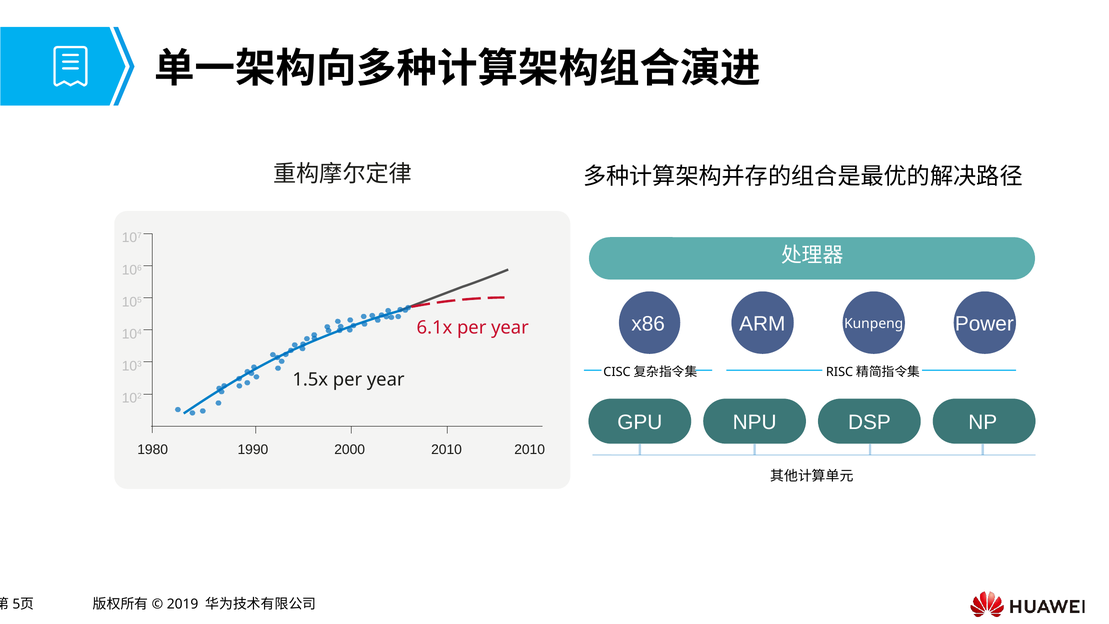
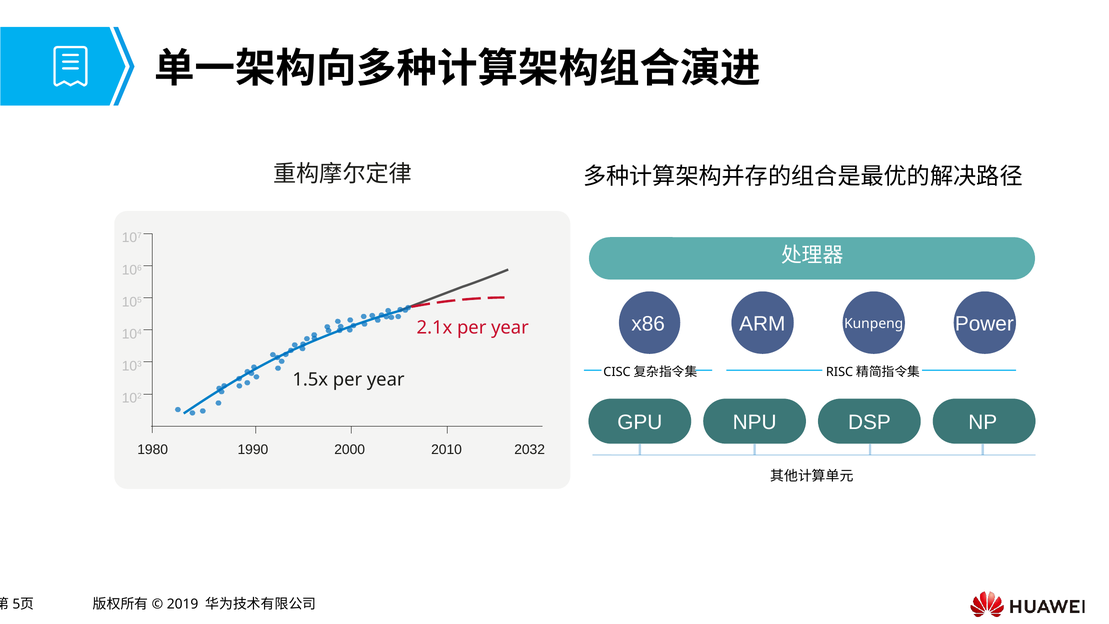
6.1x: 6.1x -> 2.1x (434, 328)
2010 2010: 2010 -> 2032 (530, 450)
